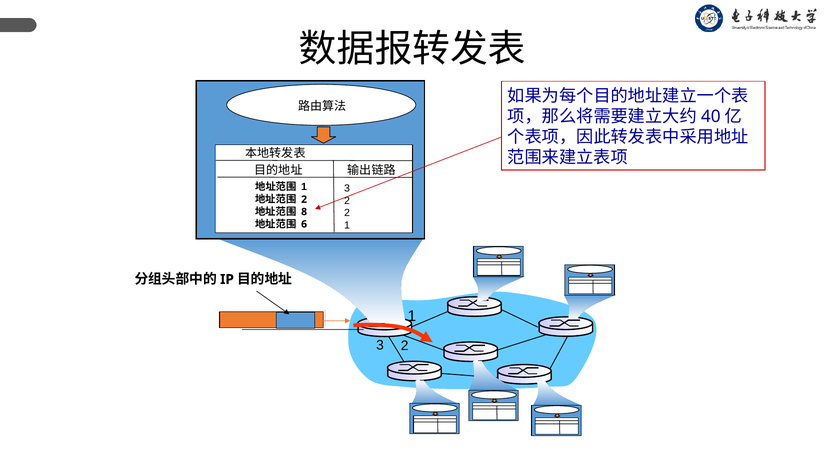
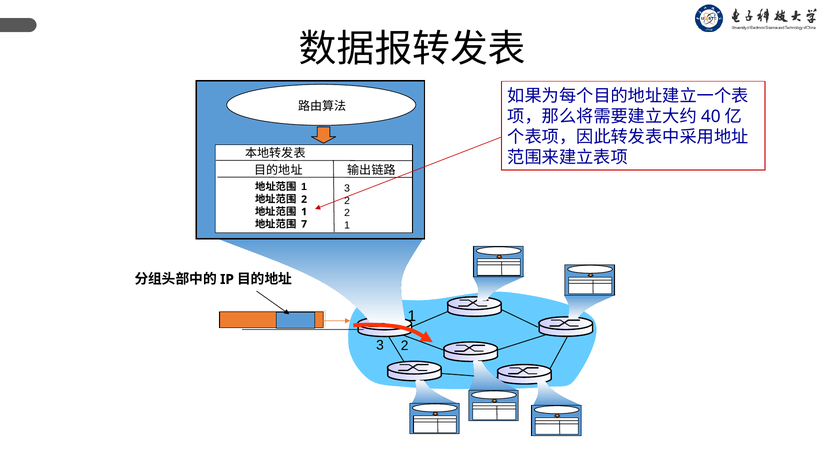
8: 8 -> 1 (304, 212)
6: 6 -> 7 (304, 224)
